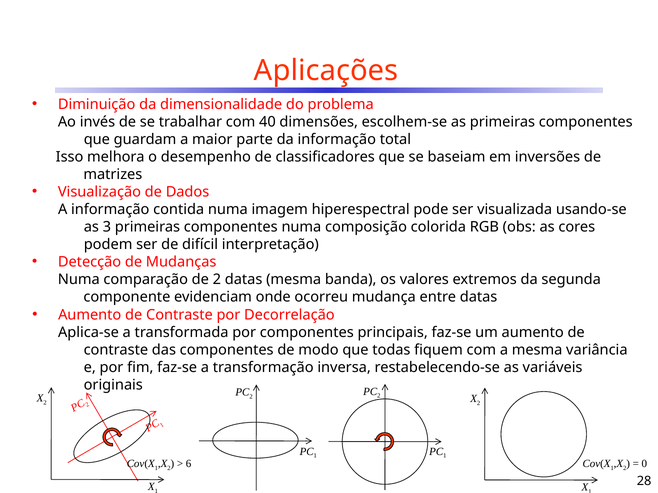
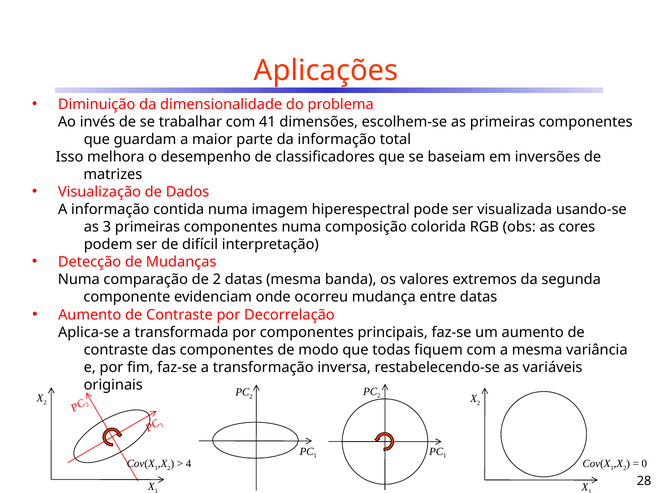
40: 40 -> 41 (267, 122)
6: 6 -> 4 (188, 464)
